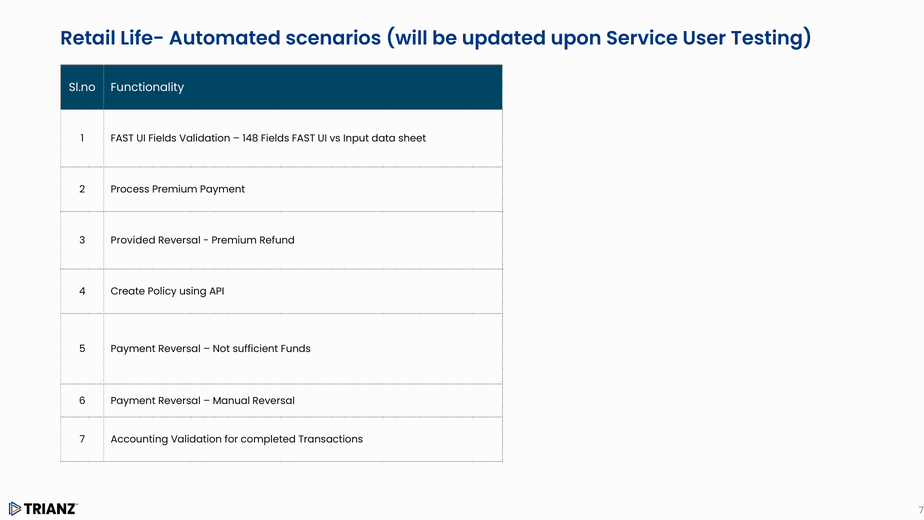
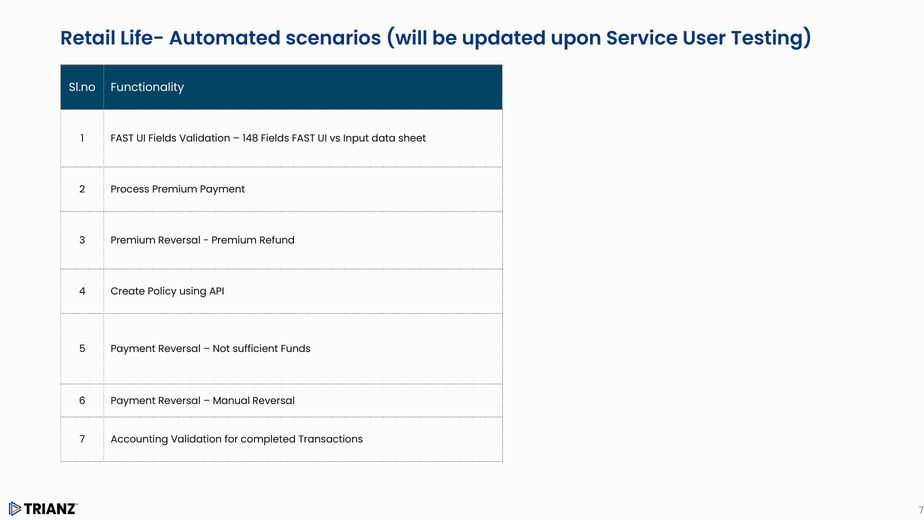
3 Provided: Provided -> Premium (133, 240)
